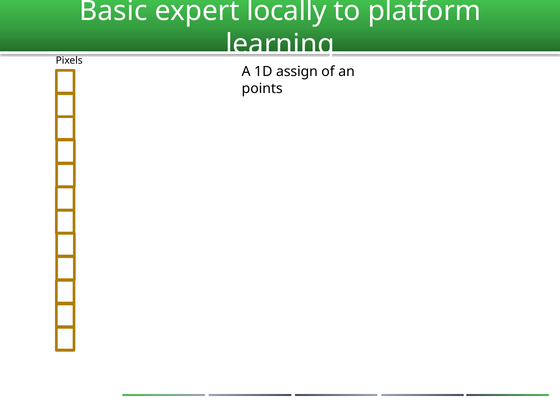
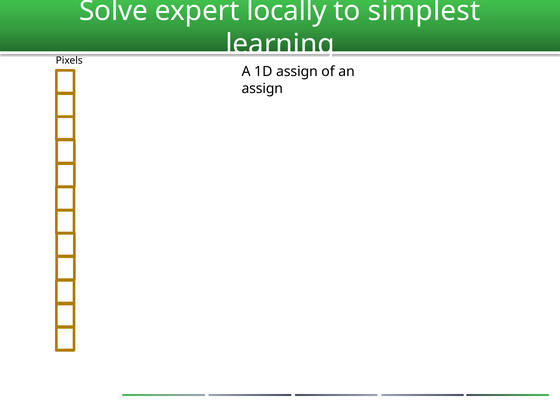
Basic: Basic -> Solve (113, 11)
platform: platform -> simplest (424, 11)
points: points -> assign (262, 88)
